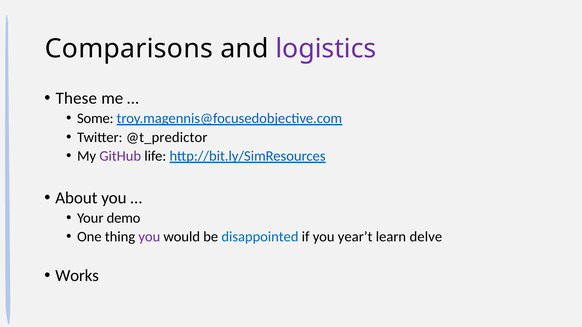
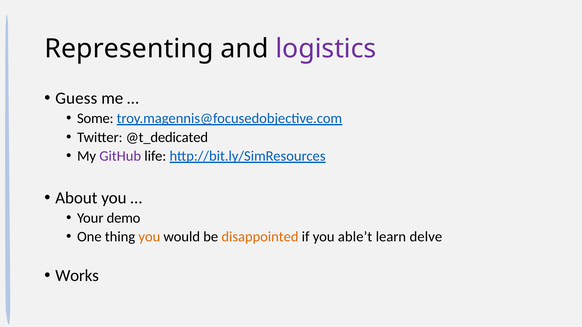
Comparisons: Comparisons -> Representing (129, 49)
These: These -> Guess (76, 98)
@t_predictor: @t_predictor -> @t_dedicated (167, 137)
you colour: purple -> orange (149, 237)
disappointed colour: blue -> orange (260, 237)
year’t: year’t -> able’t (355, 237)
